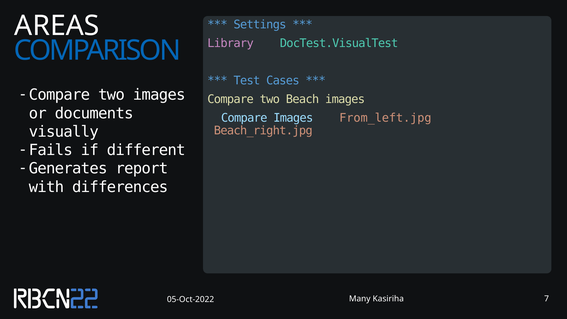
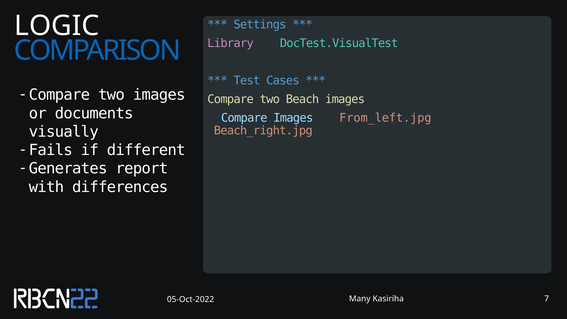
AREAS: AREAS -> LOGIC (57, 26)
